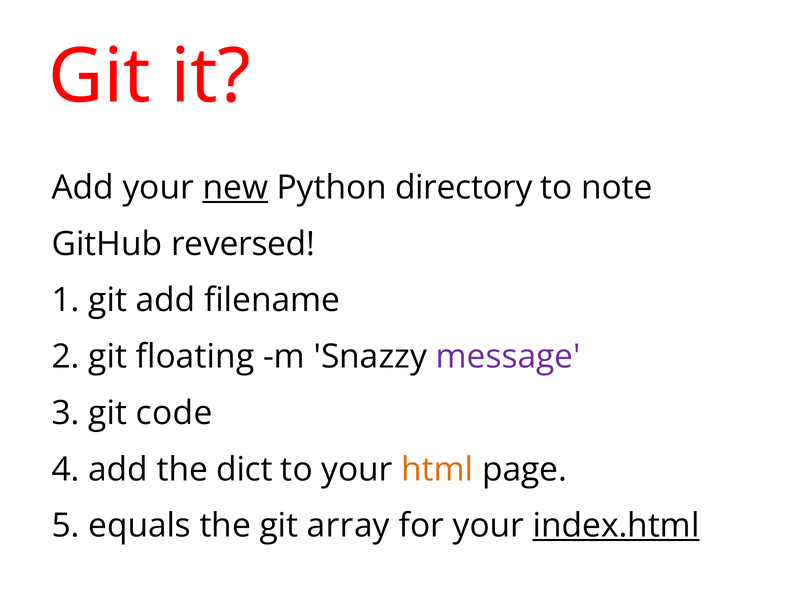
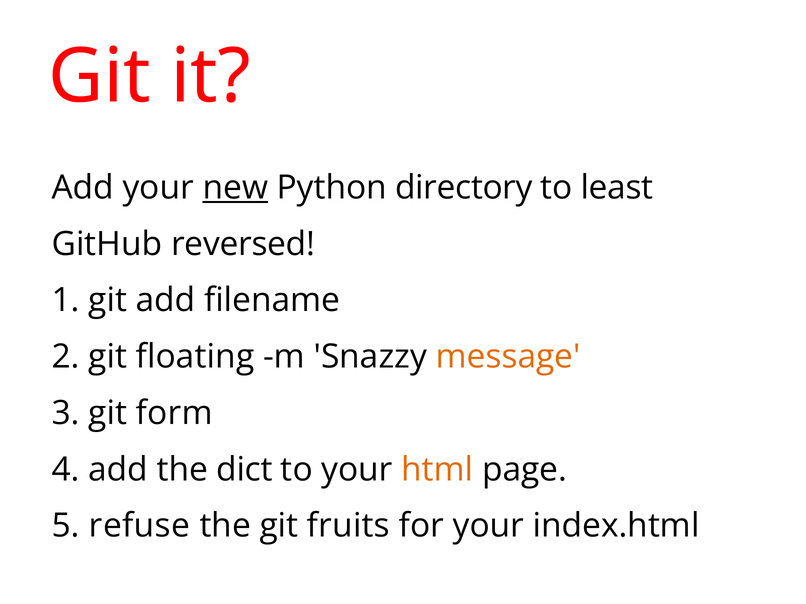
note: note -> least (617, 188)
message colour: purple -> orange (508, 357)
code: code -> form (174, 413)
equals: equals -> refuse (139, 526)
array: array -> fruits (348, 526)
index.html underline: present -> none (616, 526)
